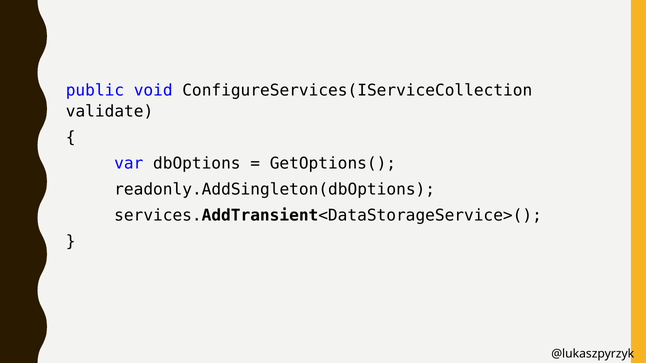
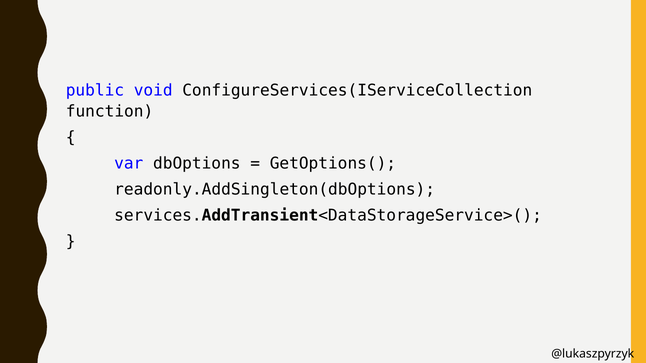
validate: validate -> function (110, 112)
